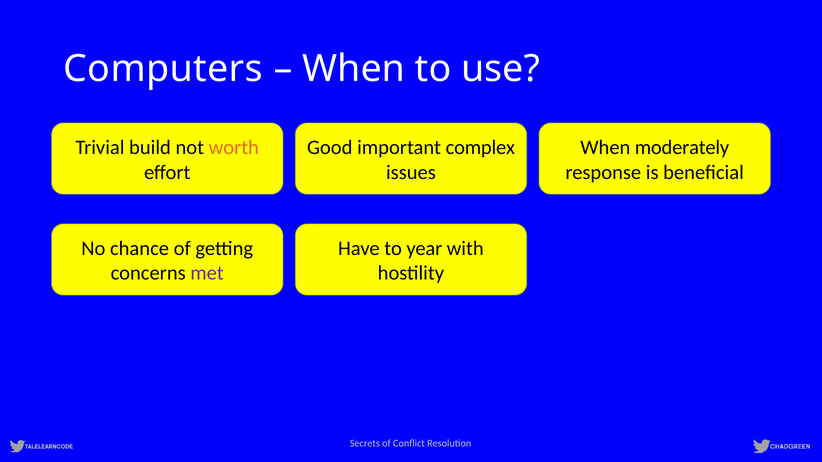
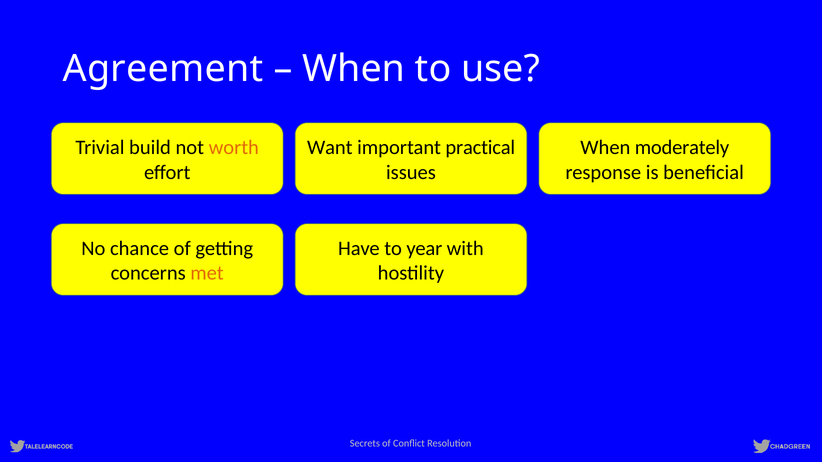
Computers: Computers -> Agreement (163, 69)
Good: Good -> Want (330, 148)
complex: complex -> practical (480, 148)
met colour: purple -> orange (207, 273)
